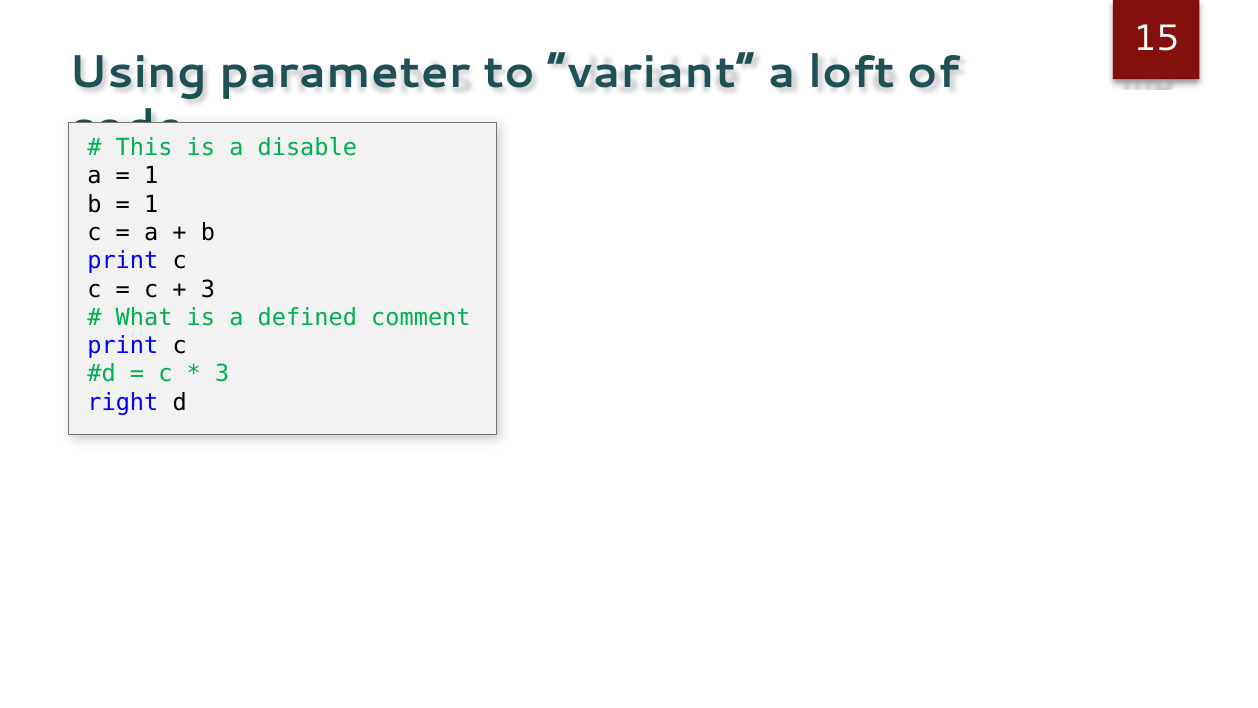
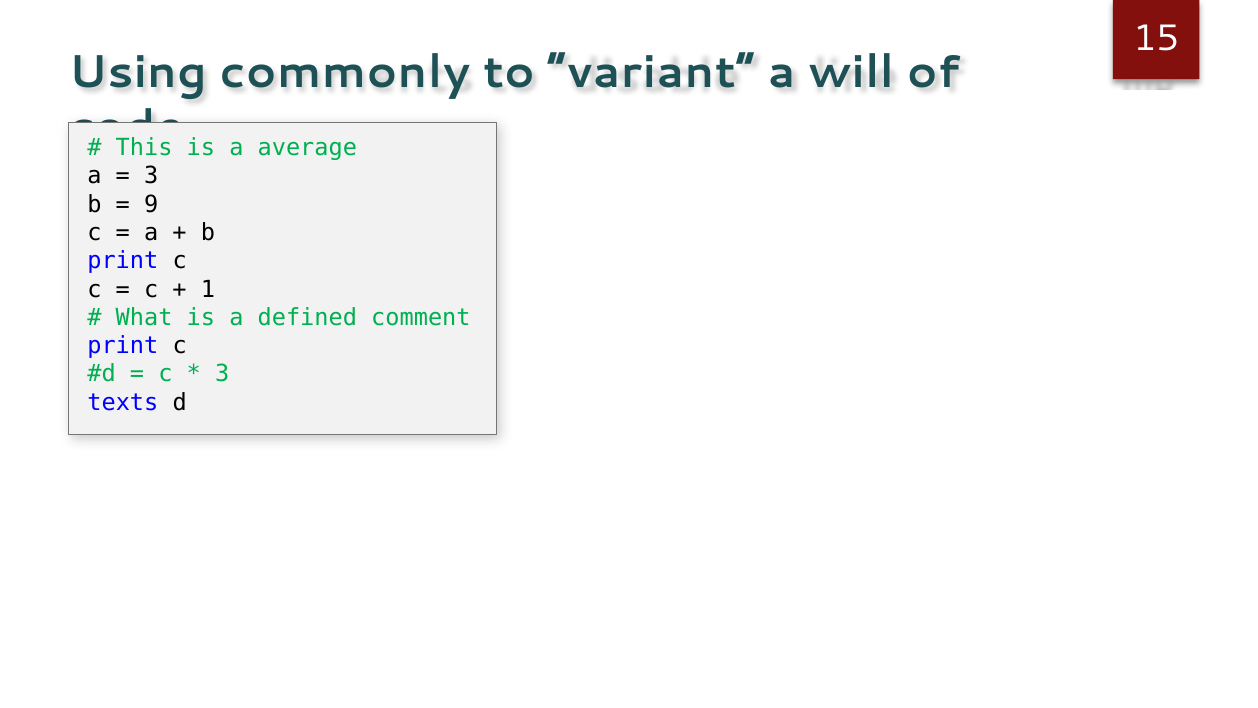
parameter: parameter -> commonly (345, 73)
loft: loft -> will (851, 73)
disable: disable -> average (307, 148)
1: 1 -> 3 (151, 176)
1: 1 -> 9 (151, 204)
3: 3 -> 1 (208, 289)
right: right -> texts (123, 402)
